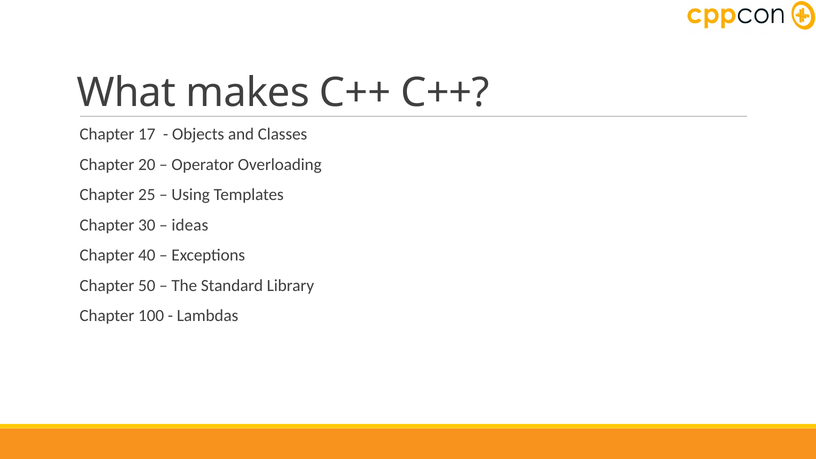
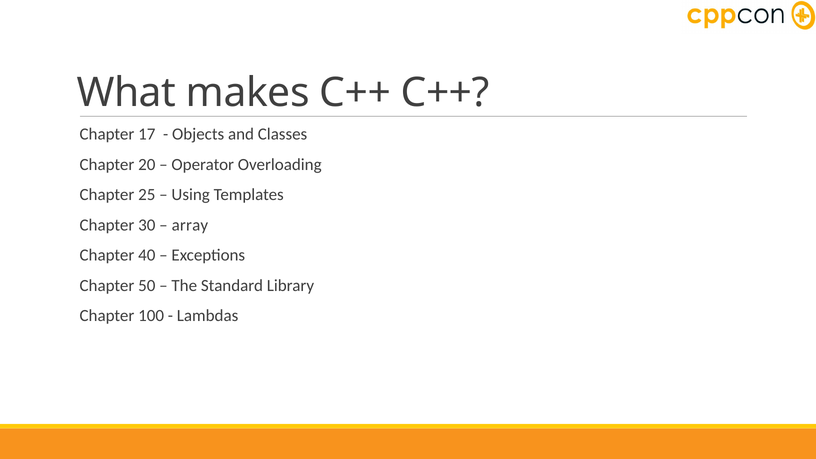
ideas: ideas -> array (190, 225)
